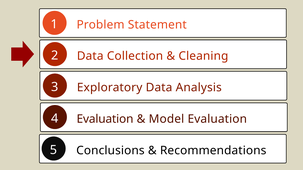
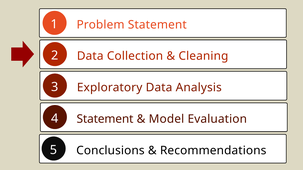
Evaluation: Evaluation -> Statement (105, 119)
